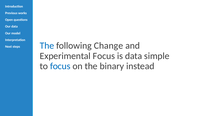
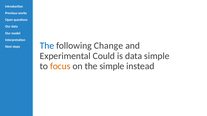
Experimental Focus: Focus -> Could (104, 56)
focus colour: blue -> orange (60, 66)
the binary: binary -> simple (112, 66)
